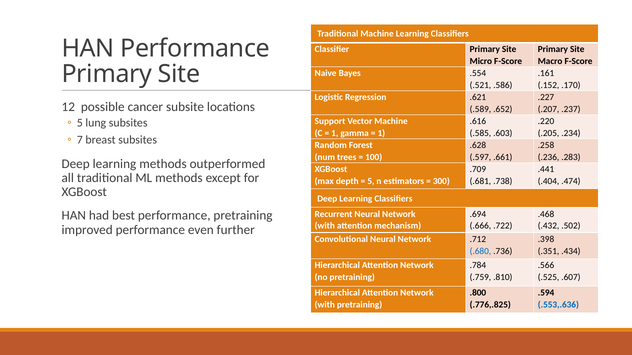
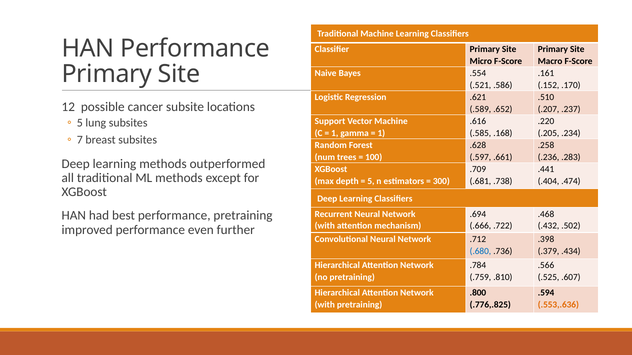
.227: .227 -> .510 (546, 97)
.603: .603 -> .168 (503, 133)
.351: .351 -> .379 (549, 251)
.553,.636 colour: blue -> orange (558, 305)
